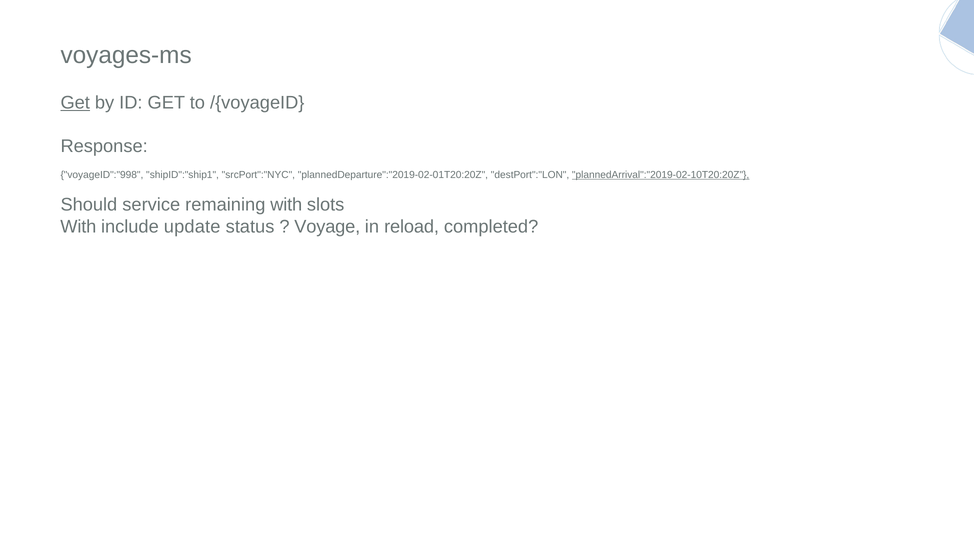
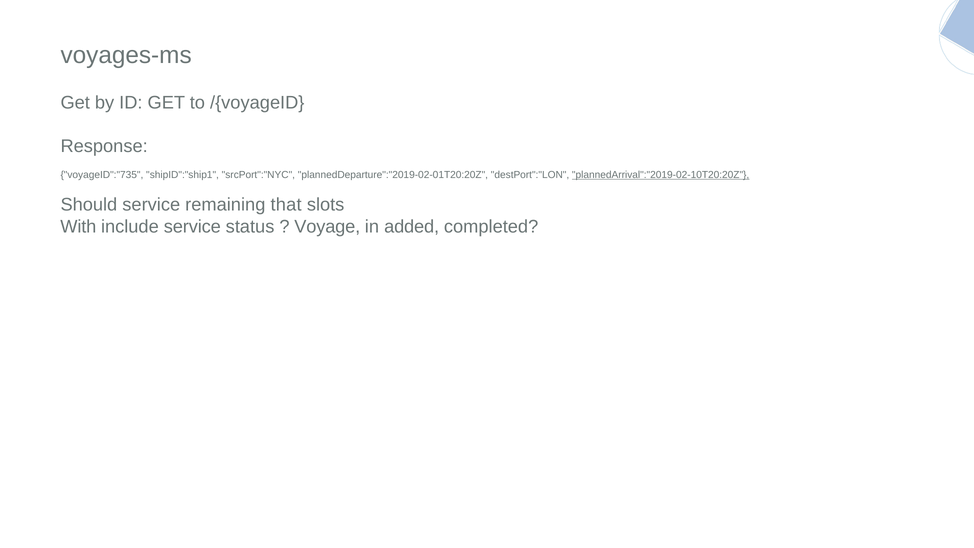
Get underline: present -> none (75, 102)
voyageID":"998: voyageID":"998 -> voyageID":"735 (102, 175)
remaining with: with -> that (286, 205)
include update: update -> service (192, 227)
reload: reload -> added (412, 227)
